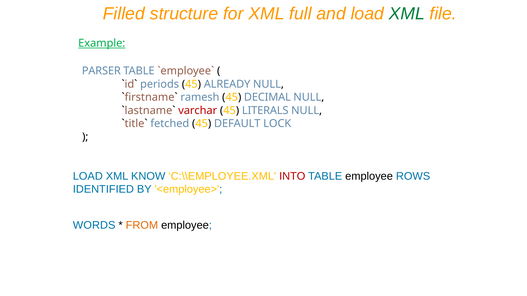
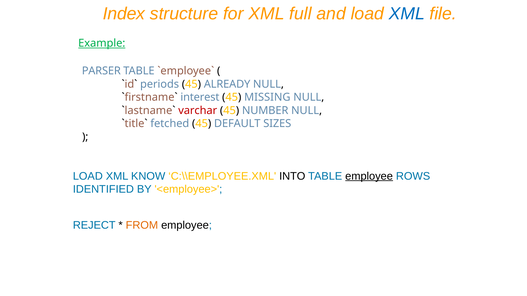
Filled: Filled -> Index (124, 14)
XML colour: green -> blue (407, 14)
ramesh: ramesh -> interest (200, 97)
DECIMAL: DECIMAL -> MISSING (267, 97)
LITERALS: LITERALS -> NUMBER (265, 111)
LOCK: LOCK -> SIZES (277, 124)
INTO colour: red -> black (292, 176)
employee underline: none -> present (369, 176)
WORDS: WORDS -> REJECT (94, 225)
